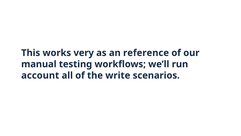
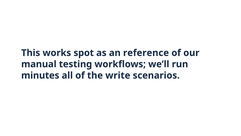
very: very -> spot (84, 53)
account: account -> minutes (40, 75)
